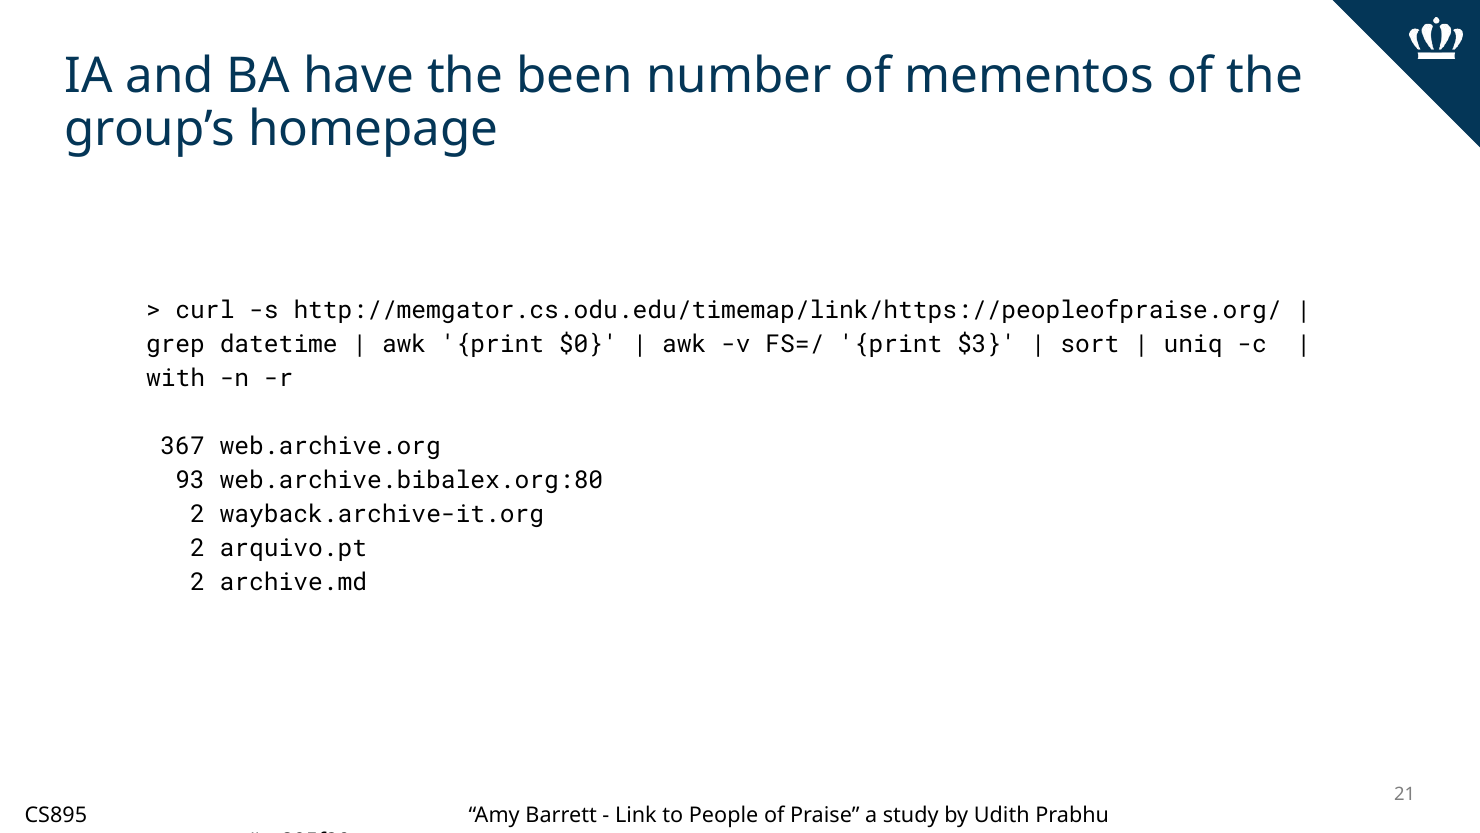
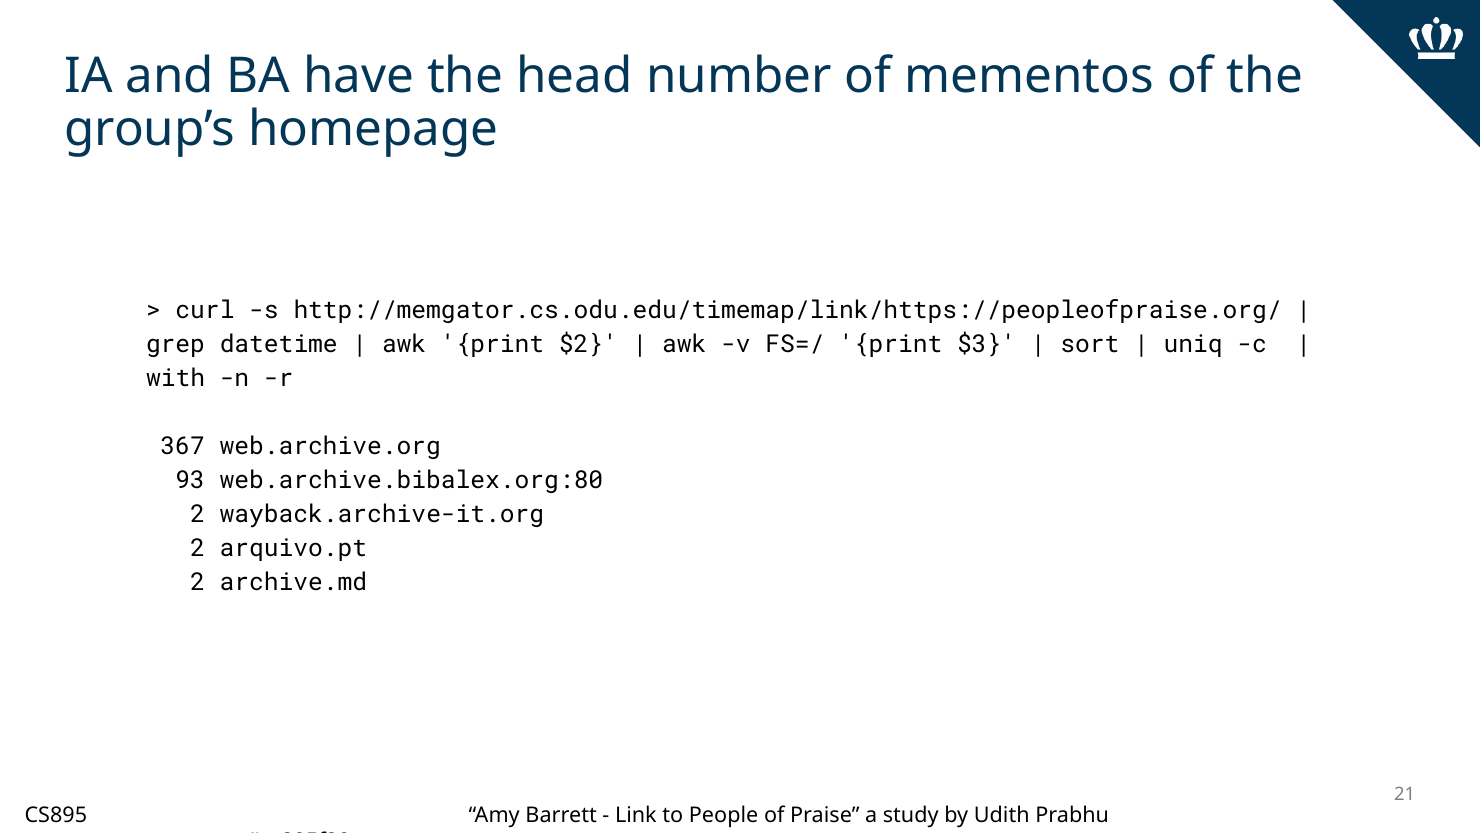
been: been -> head (575, 76)
$0: $0 -> $2 (588, 344)
